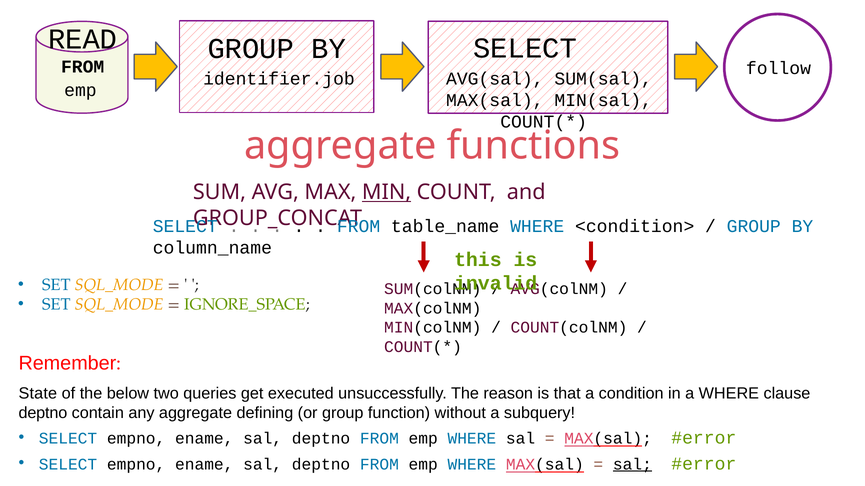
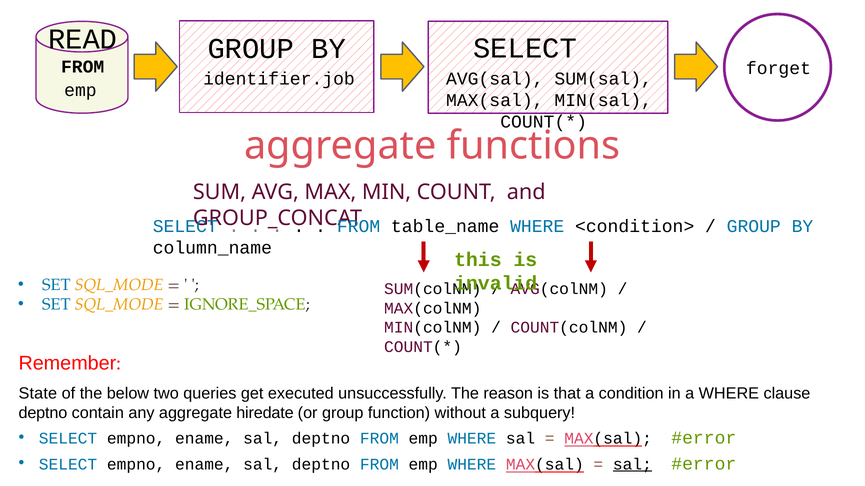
follow: follow -> forget (778, 68)
MIN underline: present -> none (387, 192)
defining: defining -> hiredate (265, 413)
